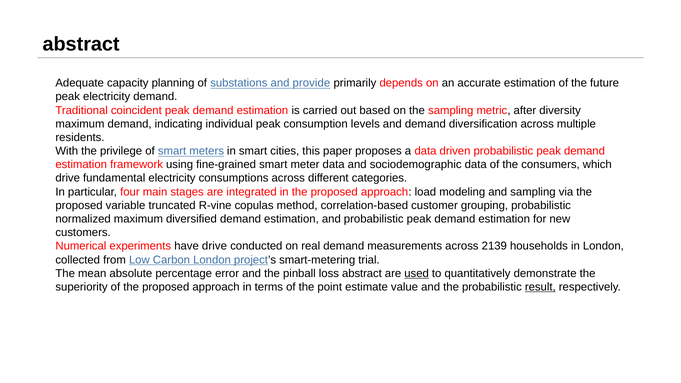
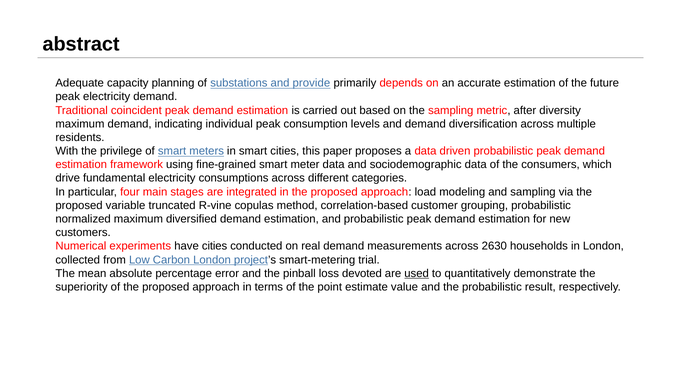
have drive: drive -> cities (215, 246)
2139: 2139 -> 2630 (494, 246)
loss abstract: abstract -> devoted (362, 273)
result underline: present -> none (540, 287)
